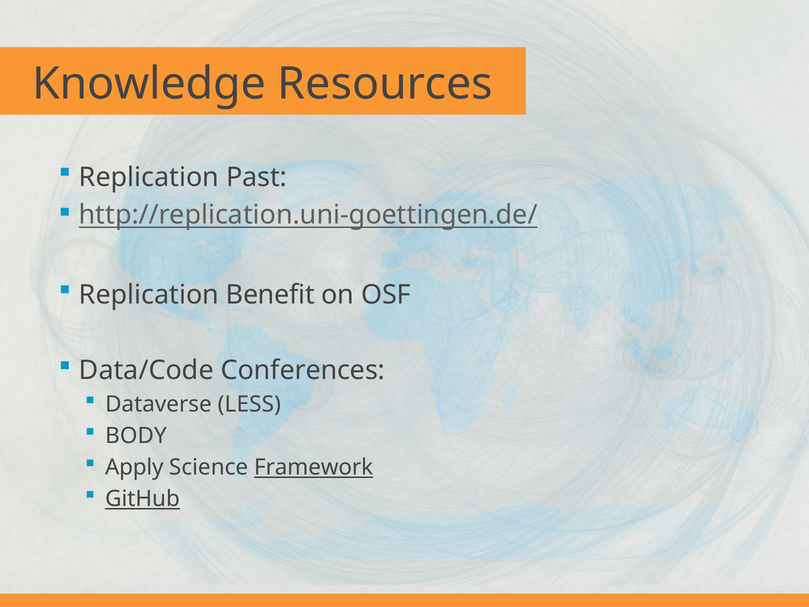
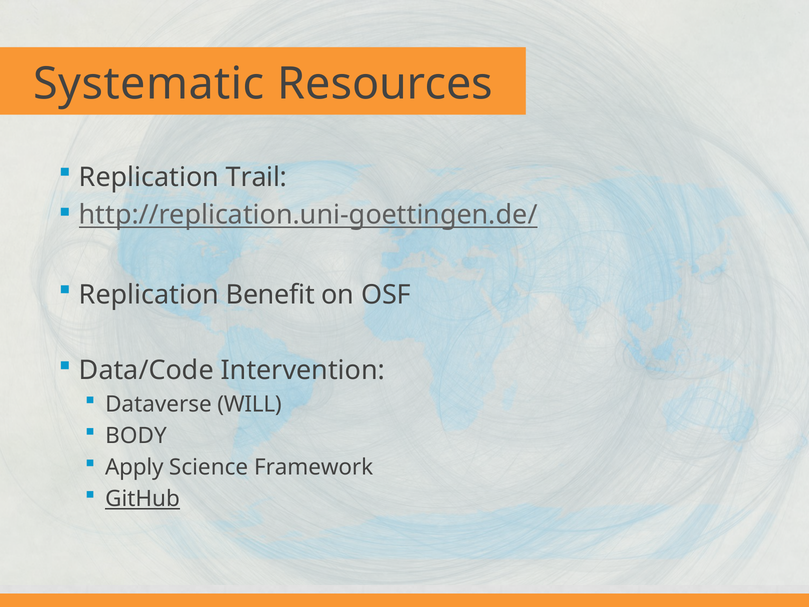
Knowledge: Knowledge -> Systematic (149, 84)
Past: Past -> Trail (257, 177)
Conferences: Conferences -> Intervention (303, 370)
LESS: LESS -> WILL (249, 404)
Framework underline: present -> none (314, 467)
